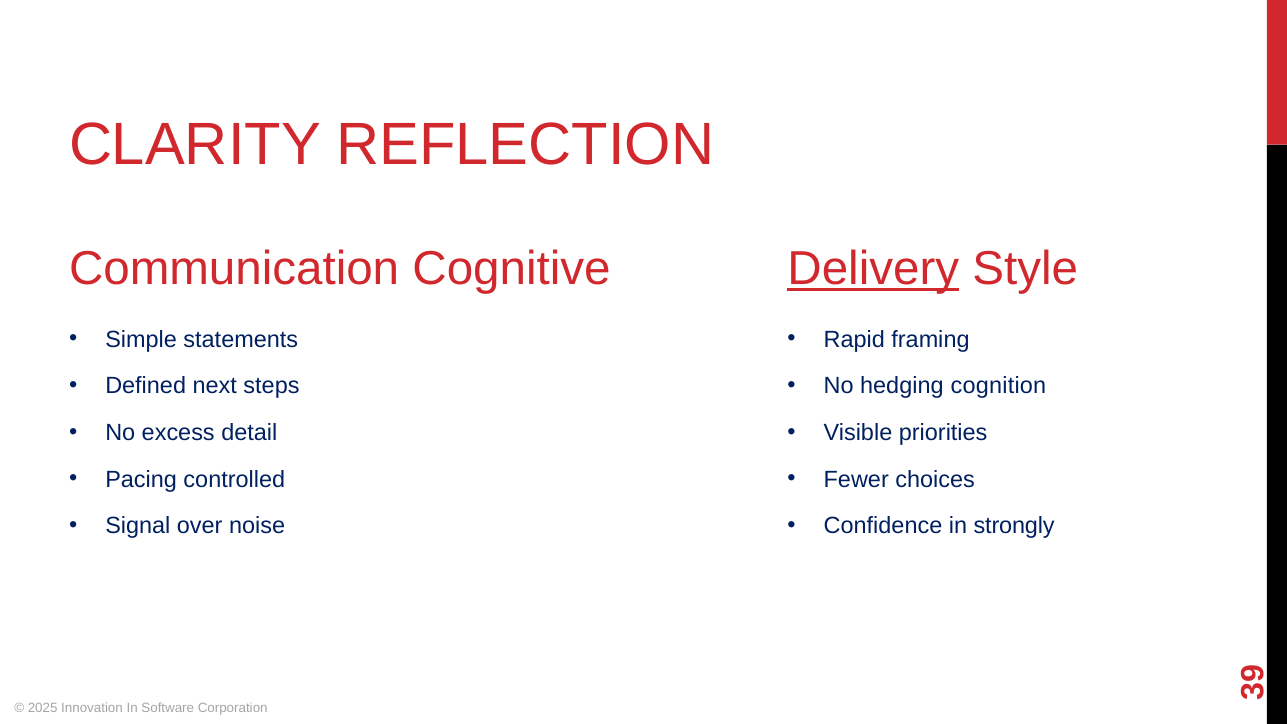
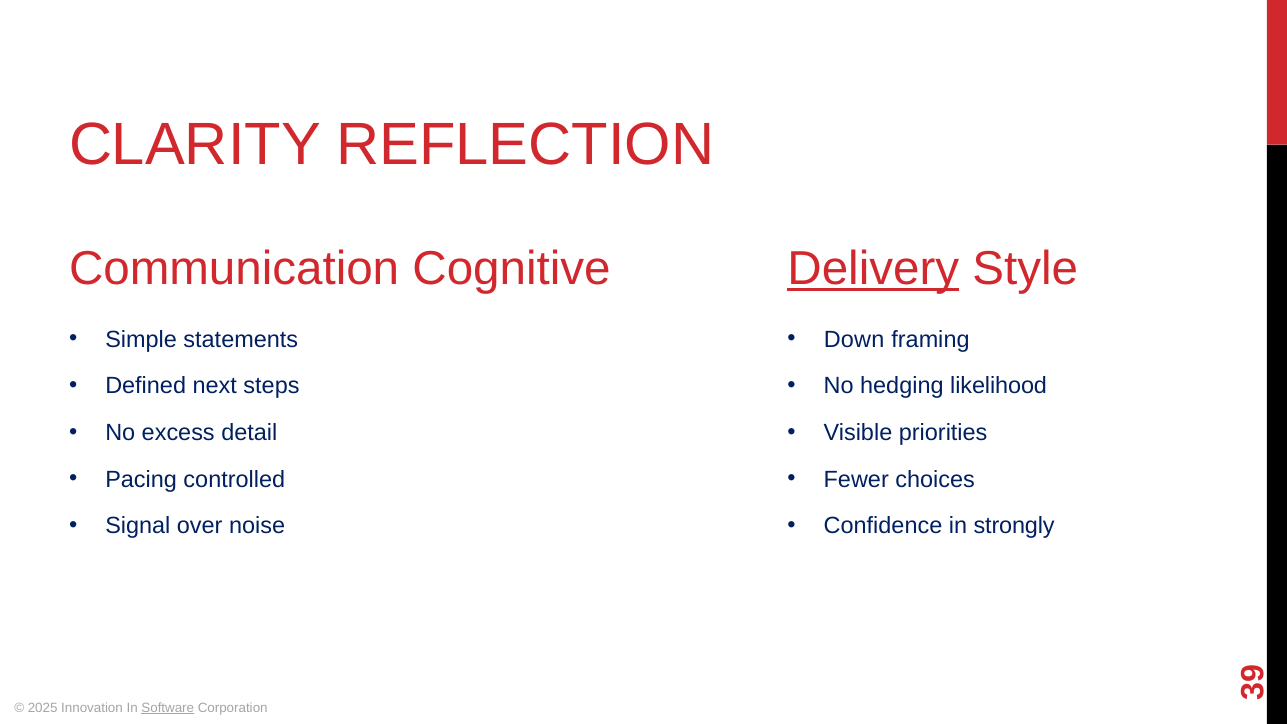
Rapid: Rapid -> Down (854, 339)
cognition: cognition -> likelihood (999, 386)
Software underline: none -> present (168, 708)
